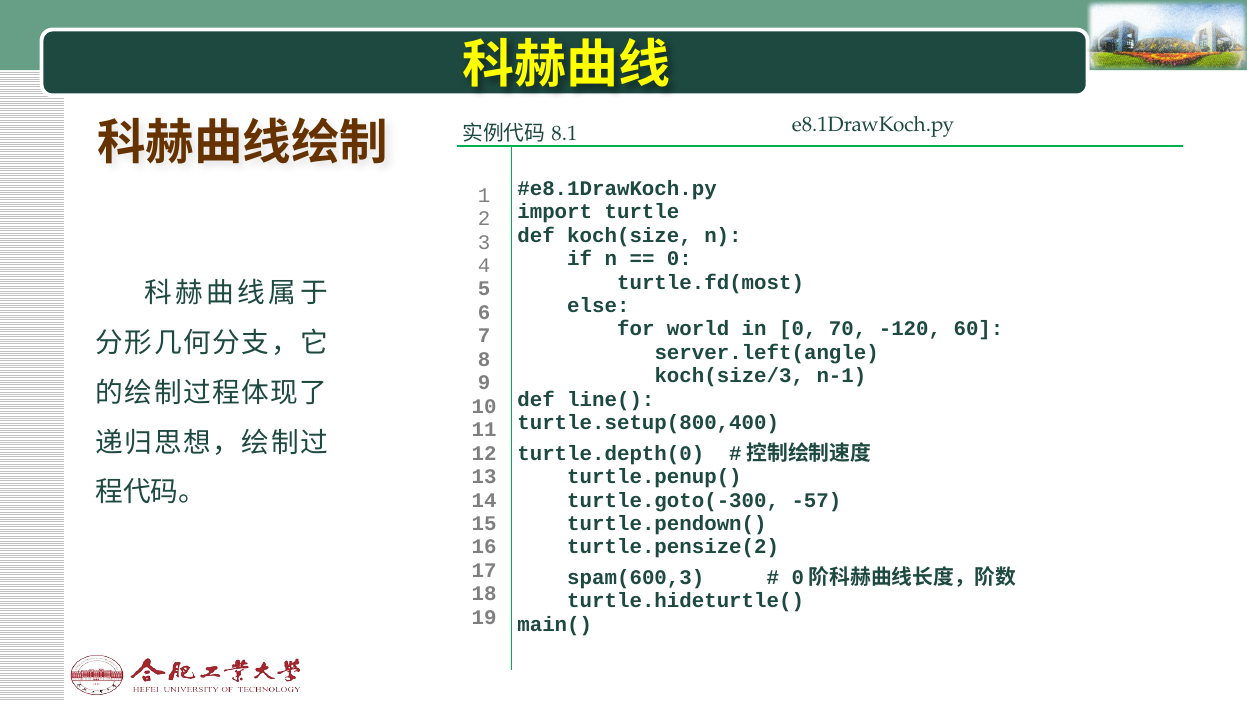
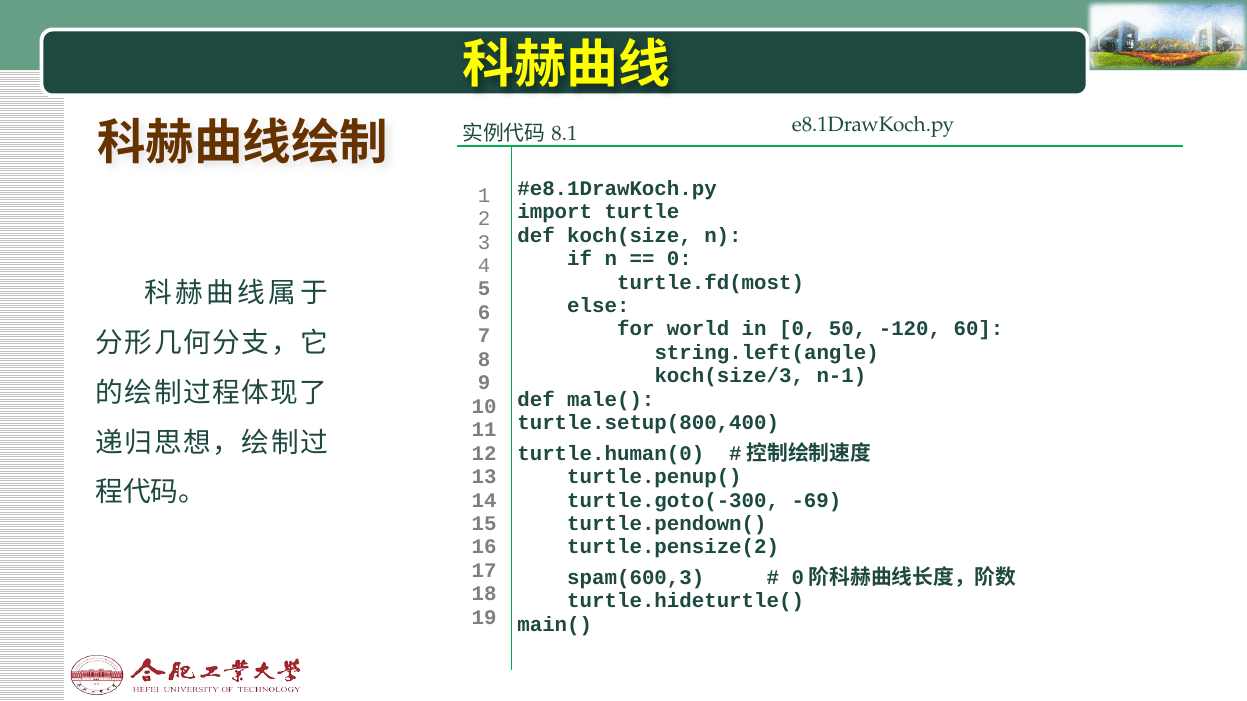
70: 70 -> 50 (848, 329)
server.left(angle: server.left(angle -> string.left(angle (767, 353)
line(: line( -> male( (611, 400)
turtle.depth(0: turtle.depth(0 -> turtle.human(0 (611, 454)
-57: -57 -> -69 (816, 500)
